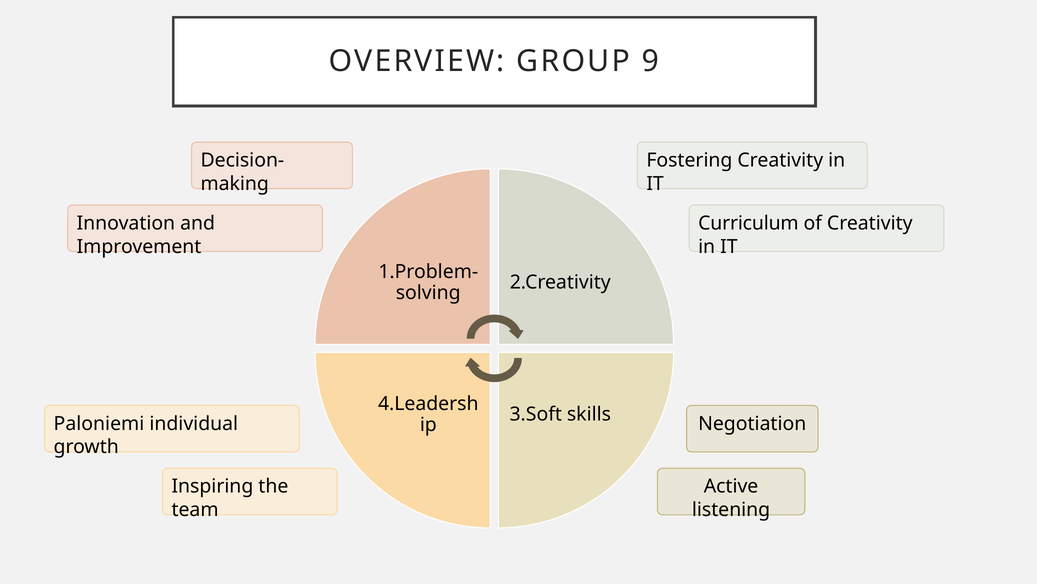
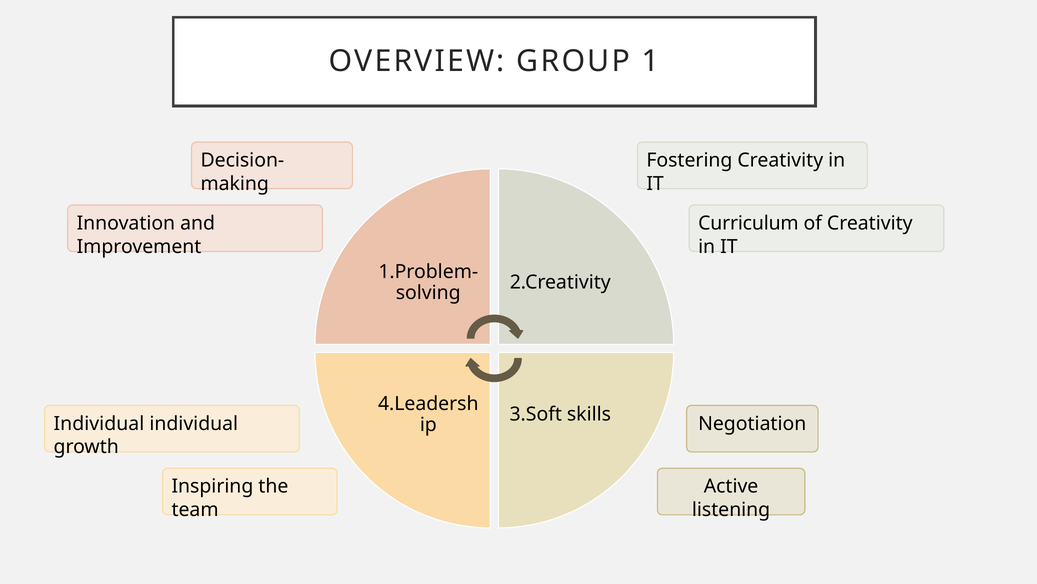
9: 9 -> 1 (651, 61)
Paloniemi: Paloniemi -> Individual (99, 423)
